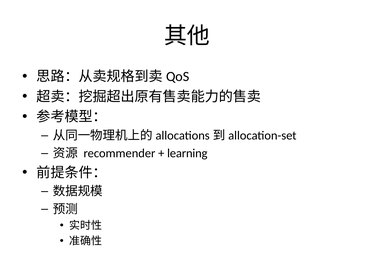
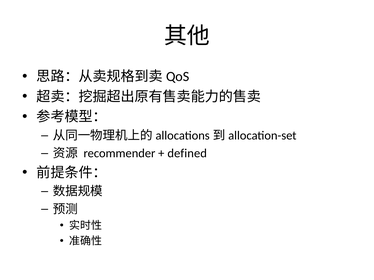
learning: learning -> defined (187, 154)
